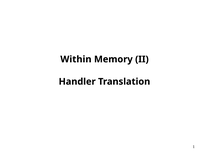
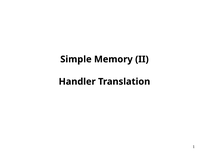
Within: Within -> Simple (76, 59)
